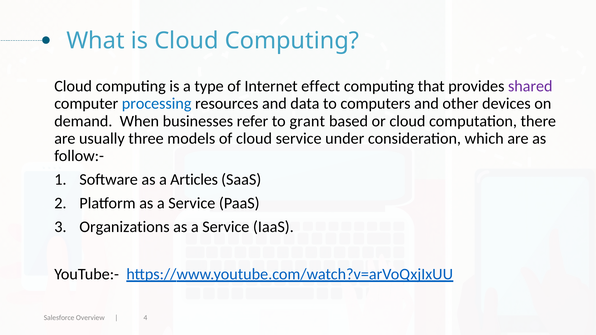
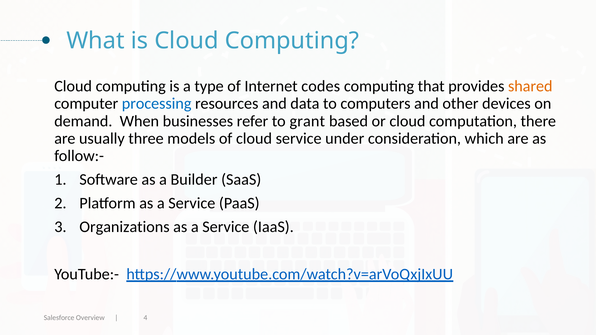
effect: effect -> codes (321, 86)
shared colour: purple -> orange (530, 86)
Articles: Articles -> Builder (194, 180)
